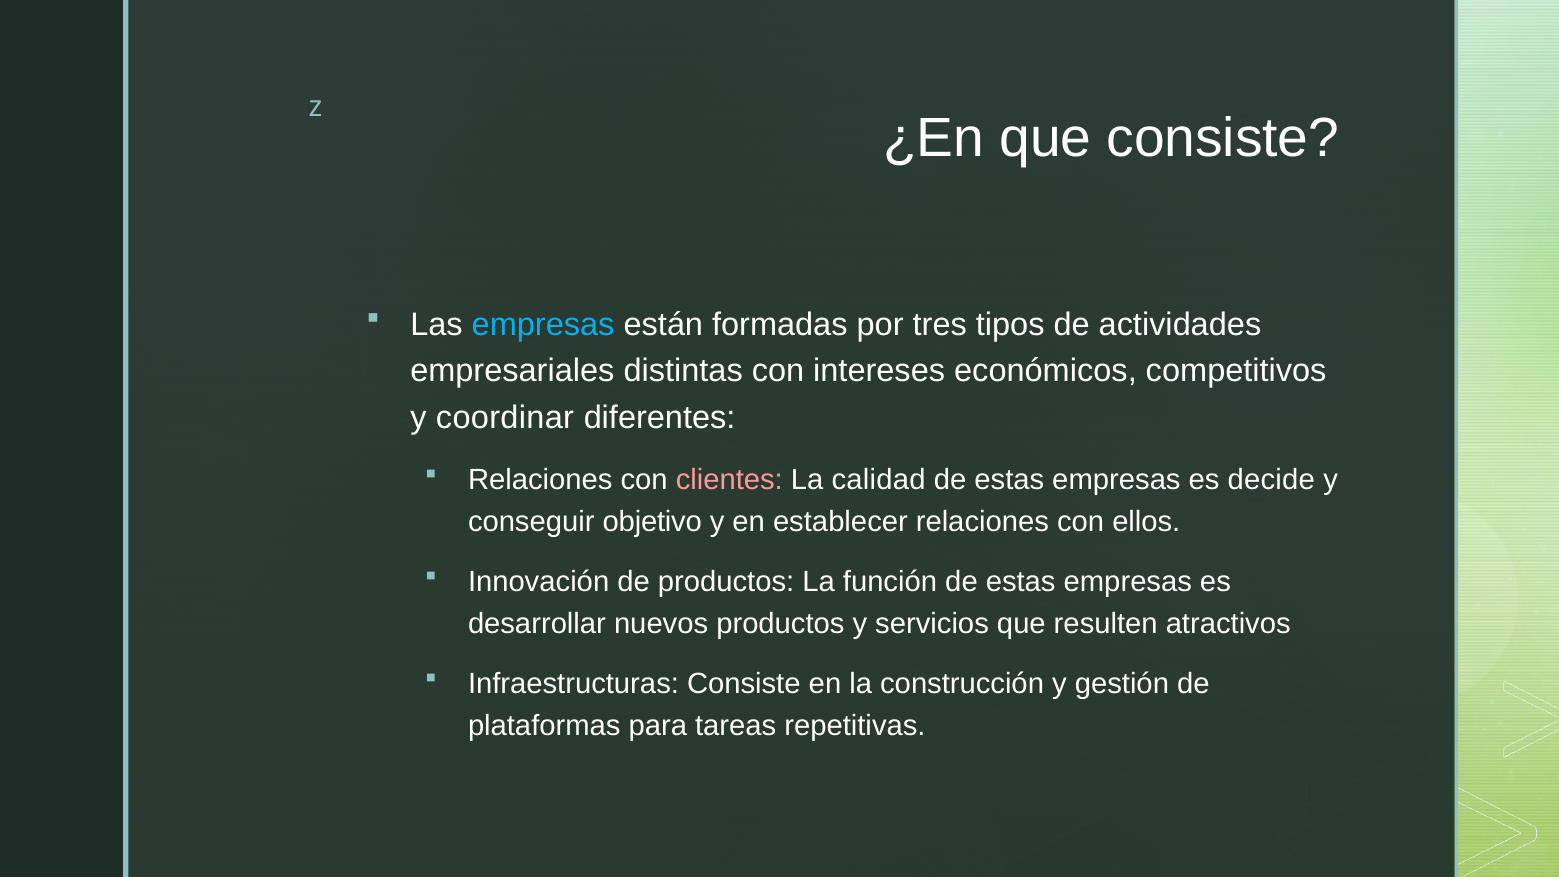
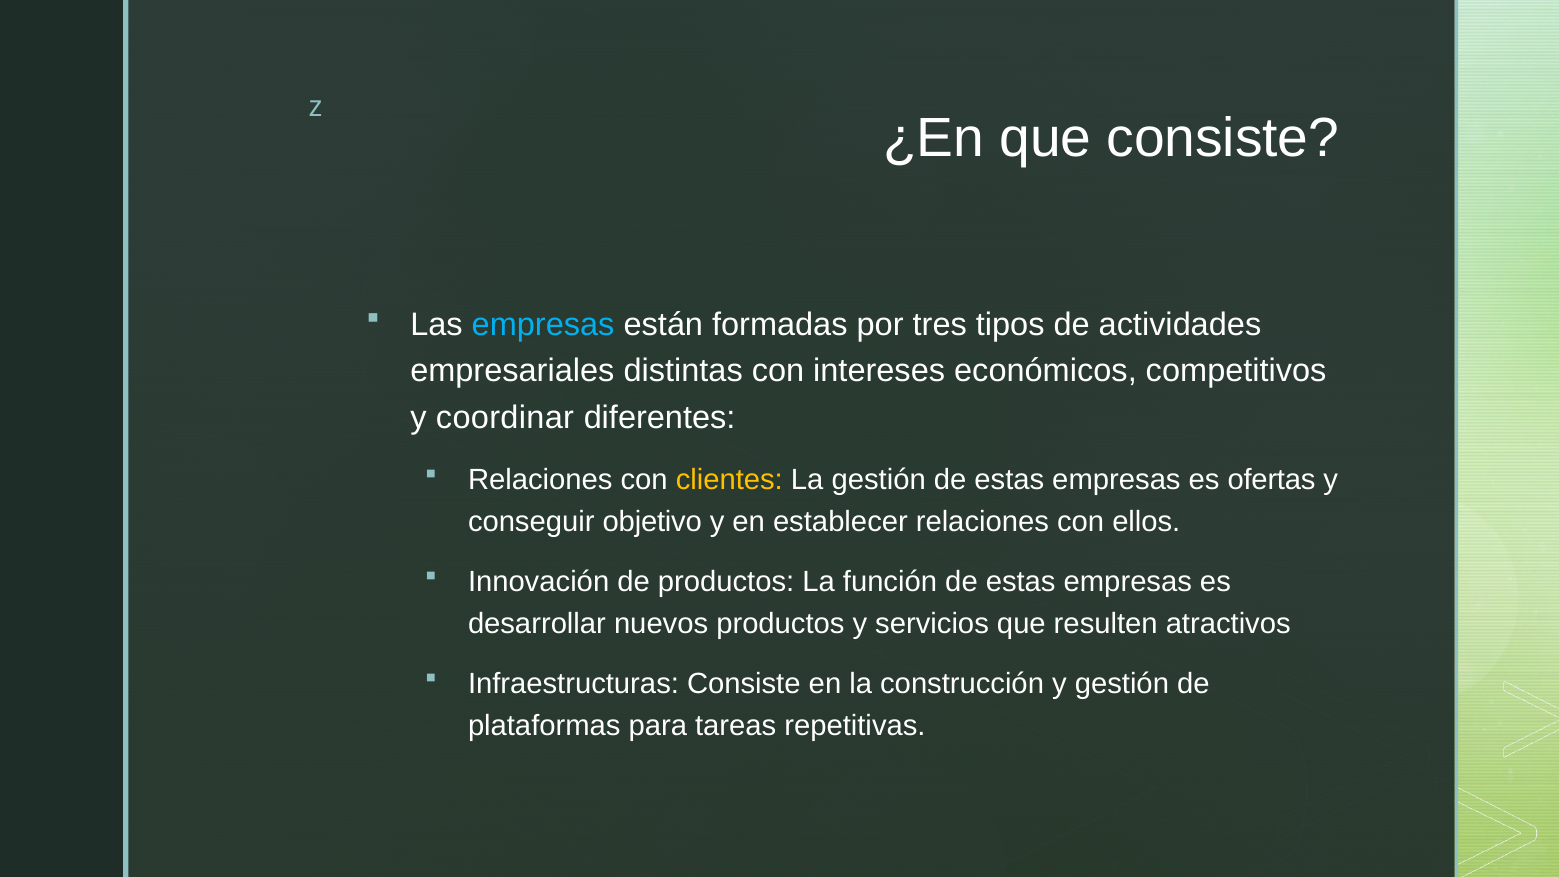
clientes colour: pink -> yellow (729, 480)
La calidad: calidad -> gestión (879, 480)
decide: decide -> ofertas (1272, 480)
